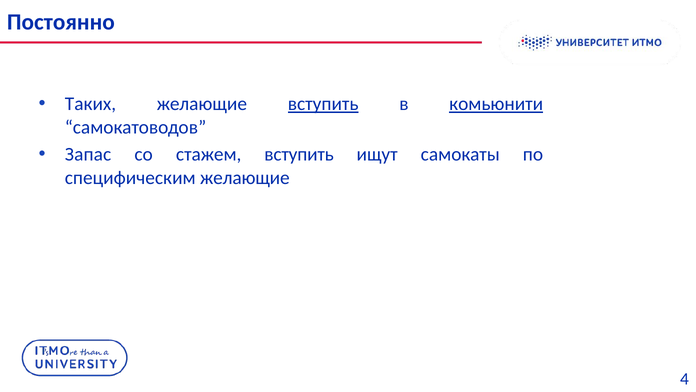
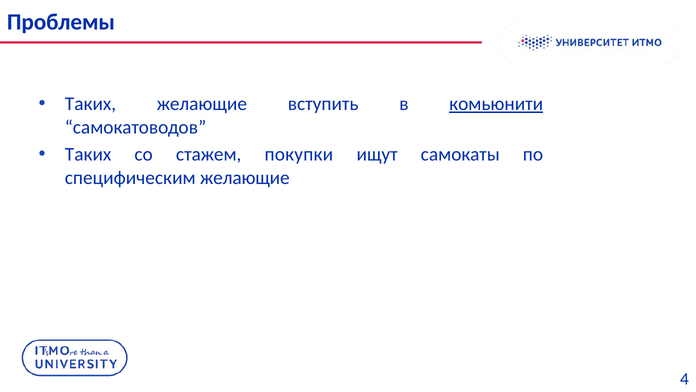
Постоянно: Постоянно -> Проблемы (61, 22)
вступить underline: present -> none (323, 104)
Запас: Запас -> Таких (88, 154)
стажем вступить: вступить -> покупки (299, 154)
